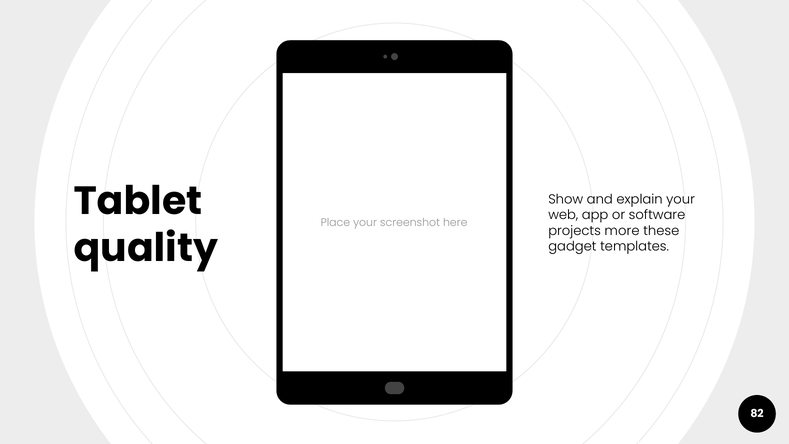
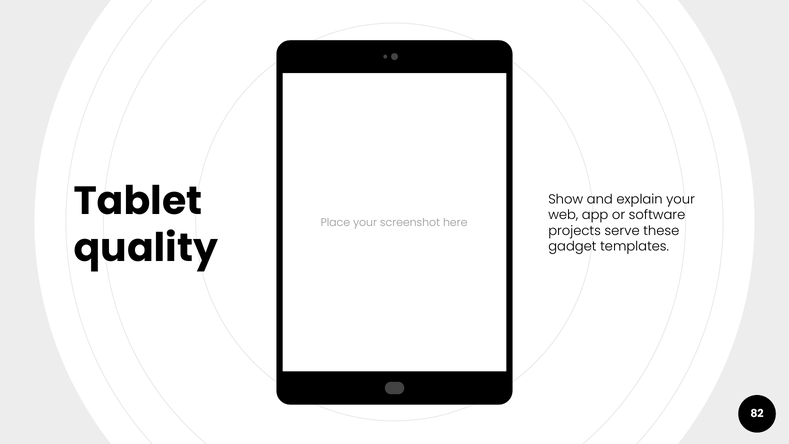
more: more -> serve (622, 231)
